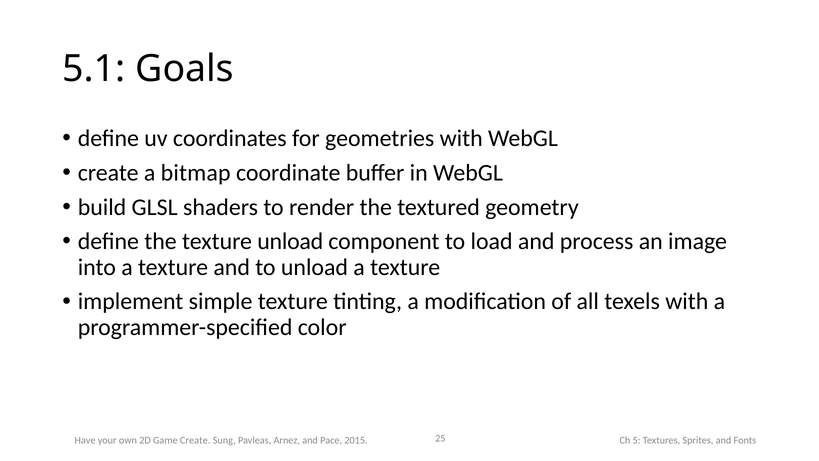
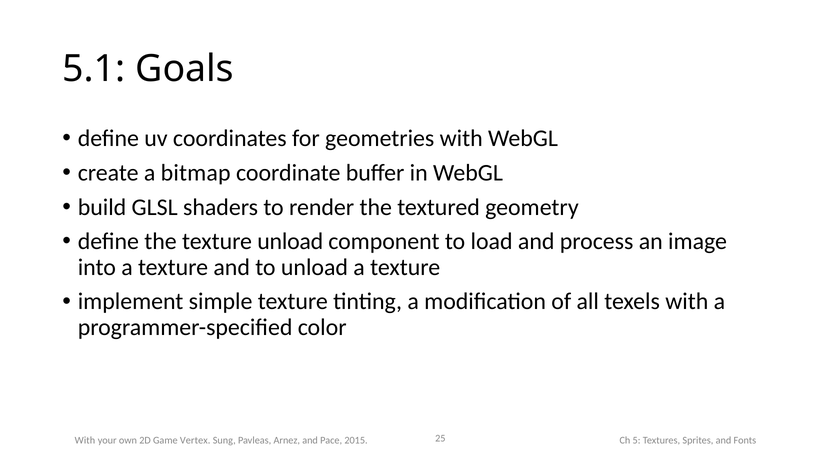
Have: Have -> With (85, 440)
Create: Create -> Vertex (195, 440)
